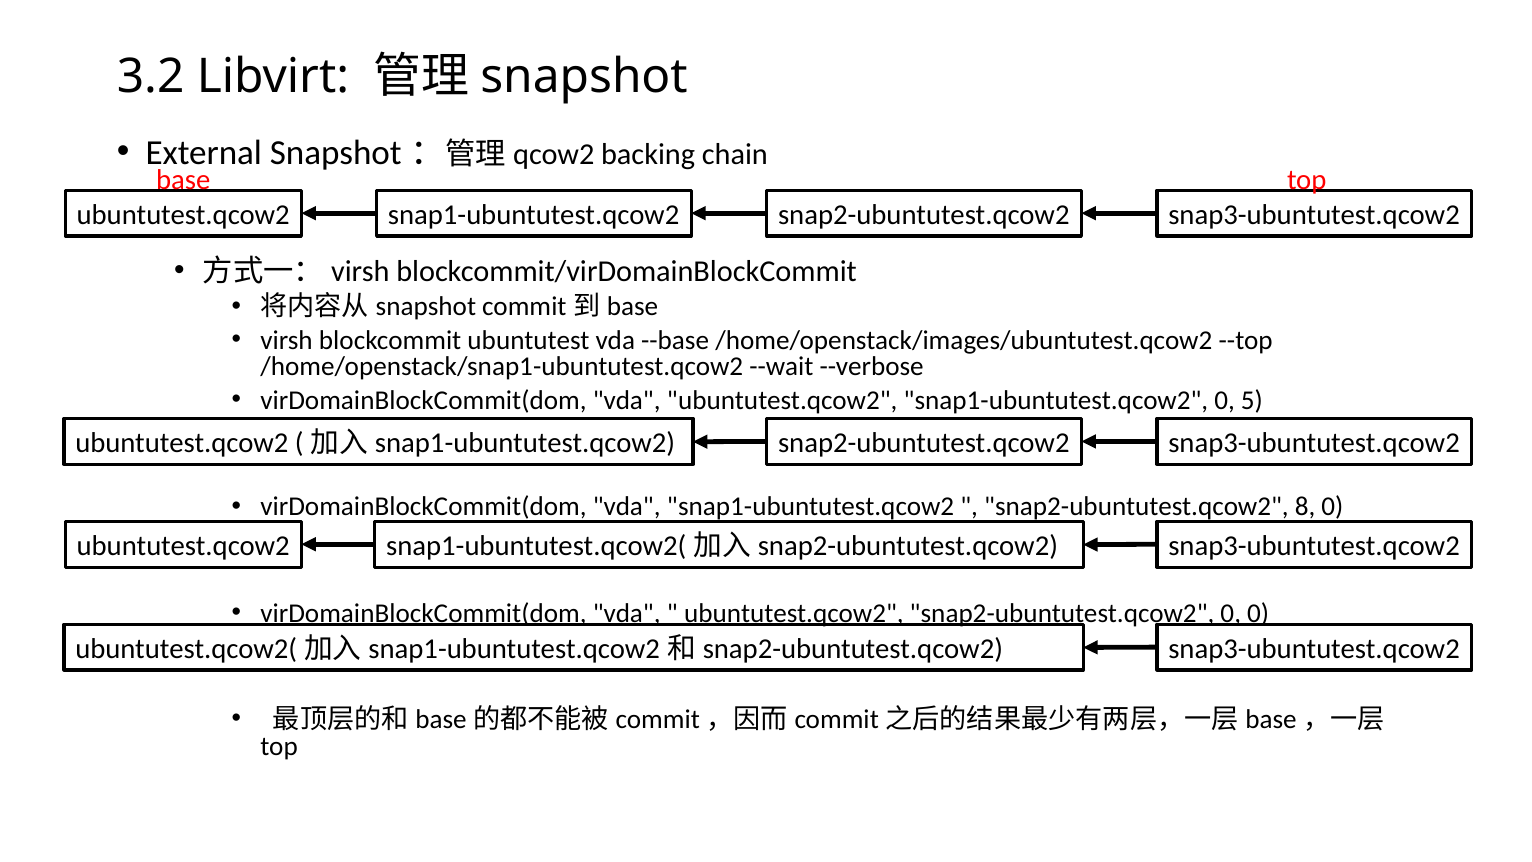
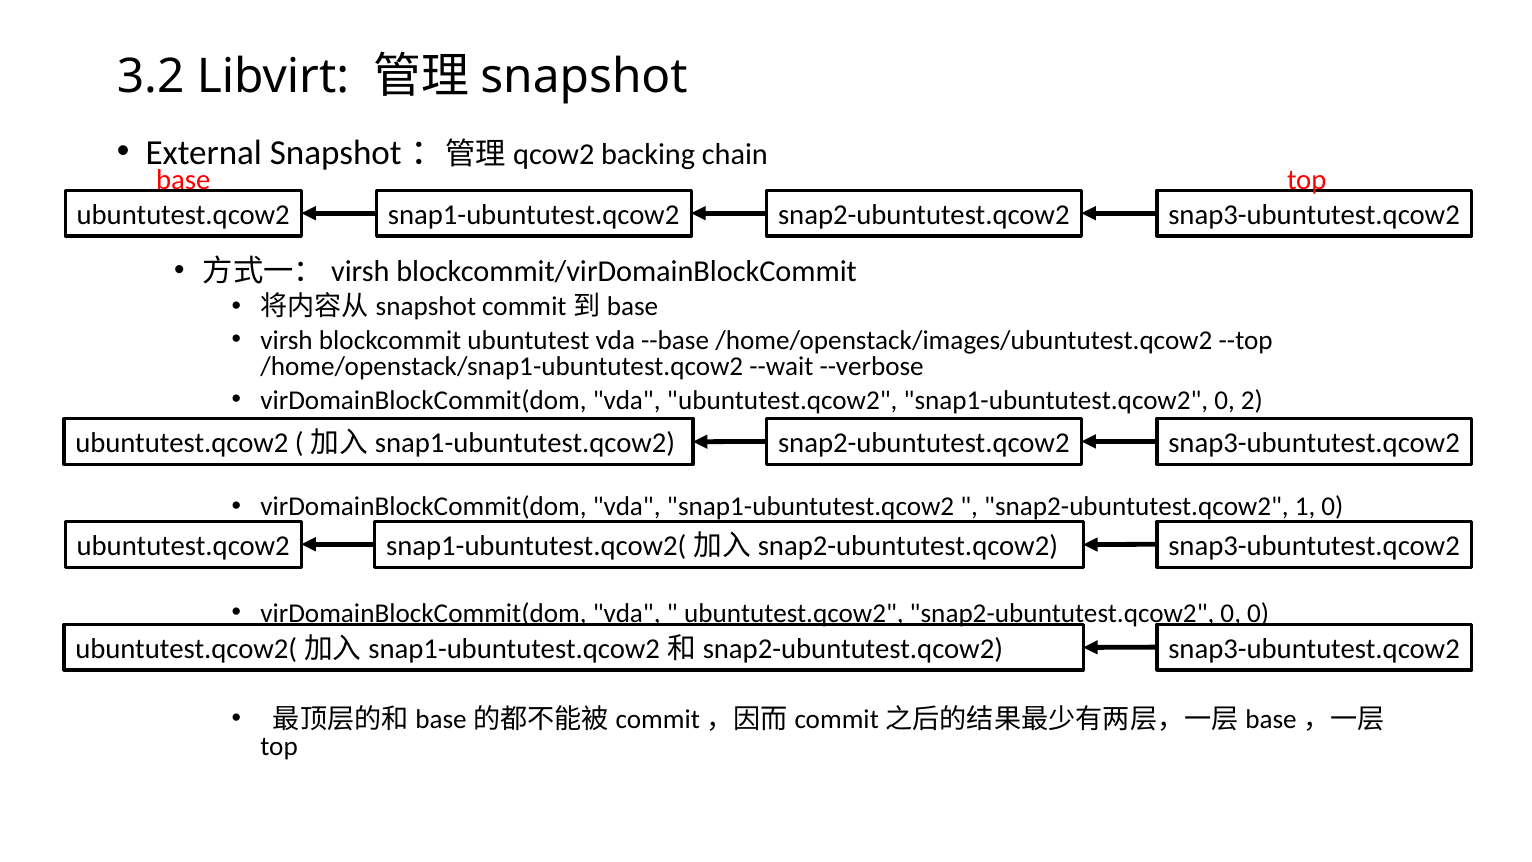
5: 5 -> 2 (1252, 400)
8: 8 -> 1 (1305, 507)
